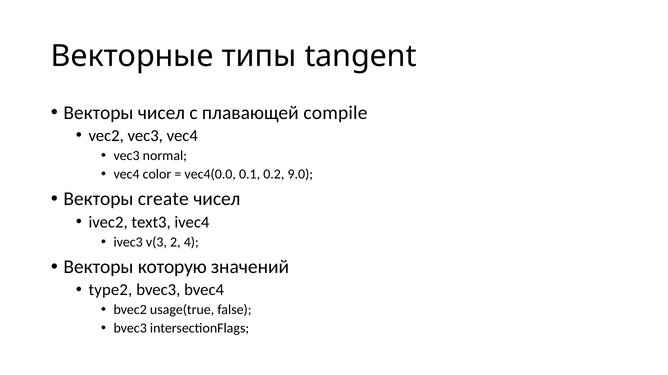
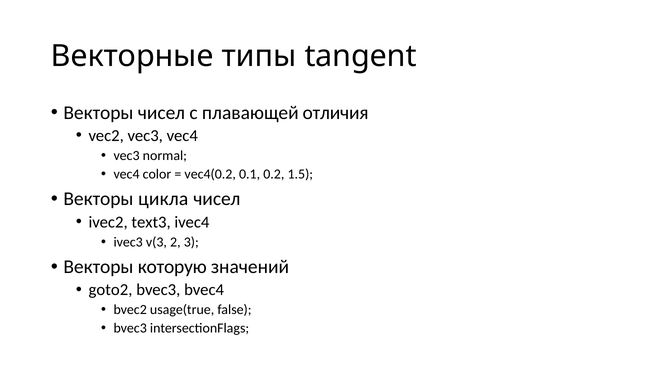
compile: compile -> отличия (336, 113)
vec4(0.0: vec4(0.0 -> vec4(0.2 (210, 174)
9.0: 9.0 -> 1.5 (300, 174)
create: create -> цикла (163, 199)
4: 4 -> 3 (191, 242)
type2: type2 -> goto2 (110, 290)
